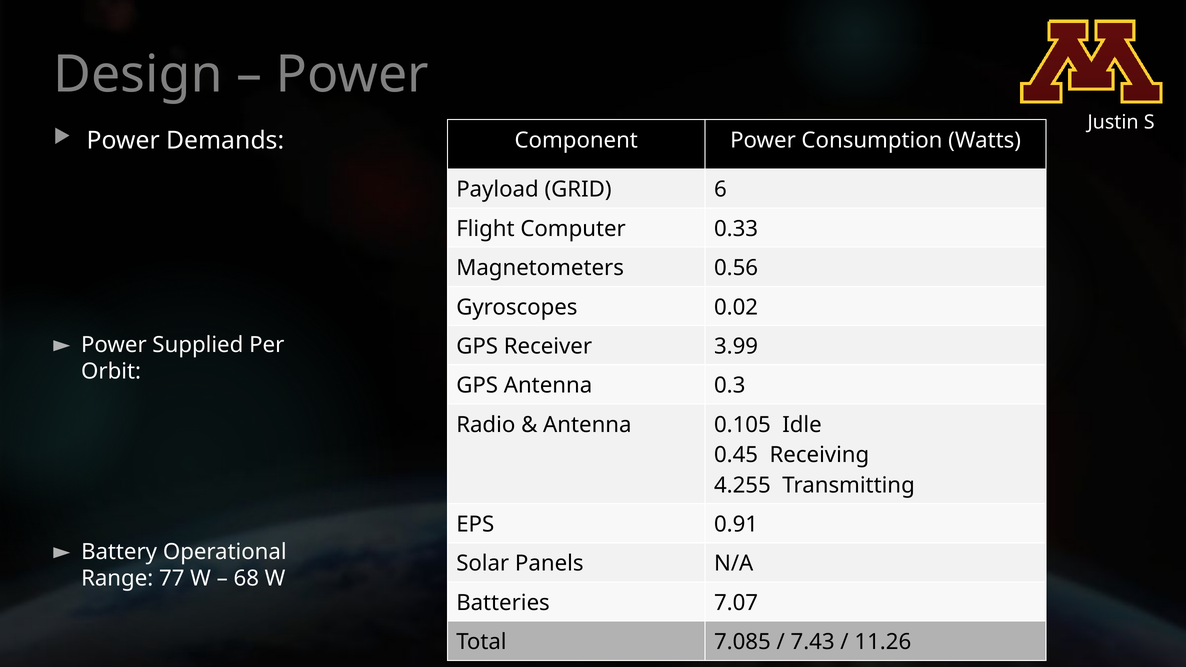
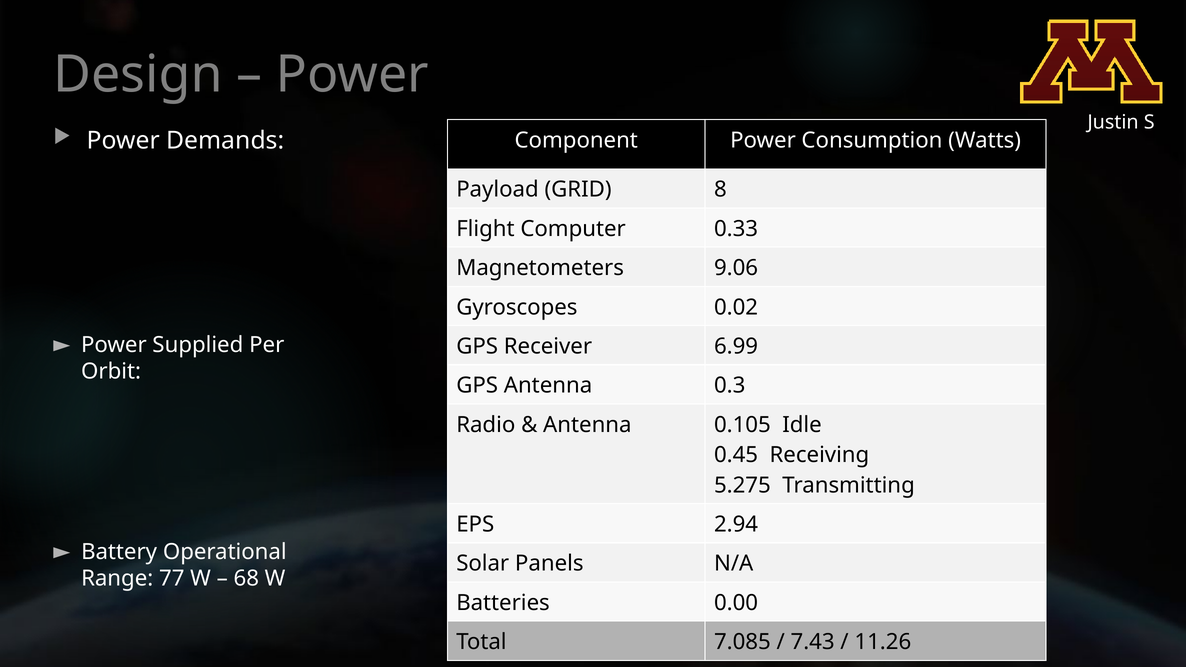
6: 6 -> 8 (720, 190)
0.56: 0.56 -> 9.06 (736, 268)
3.99: 3.99 -> 6.99 (736, 346)
4.255: 4.255 -> 5.275 (742, 485)
0.91: 0.91 -> 2.94 (736, 525)
7.07: 7.07 -> 0.00 (736, 603)
